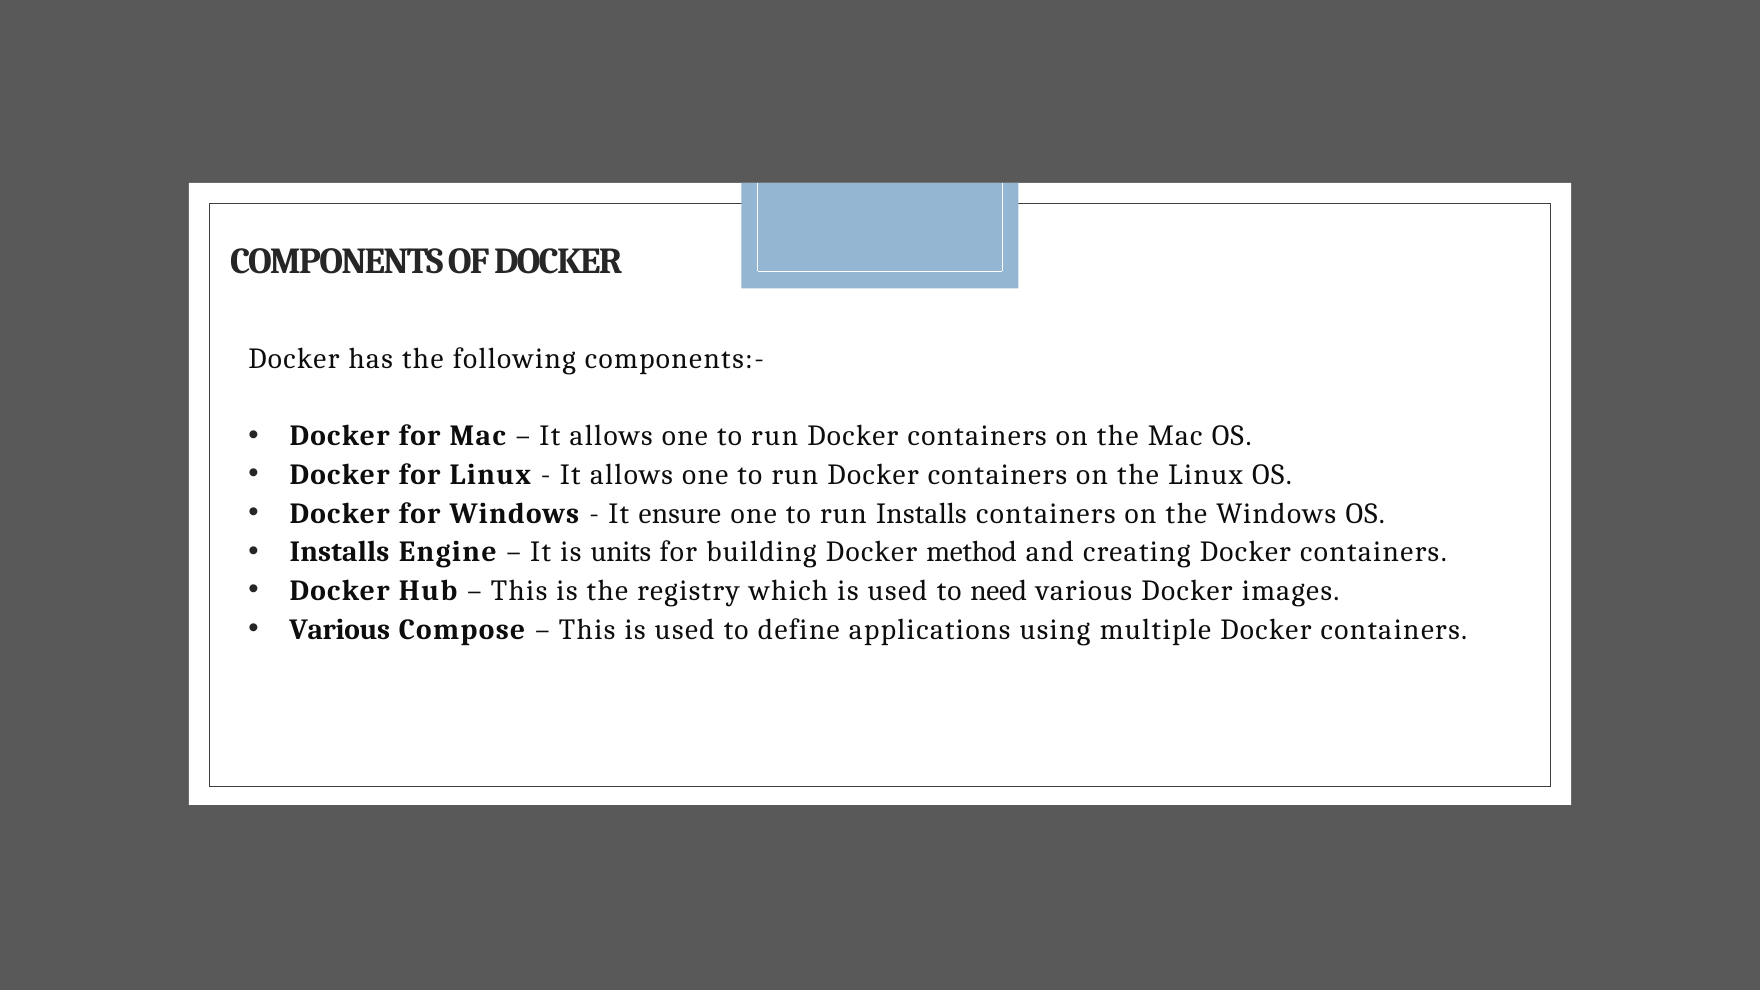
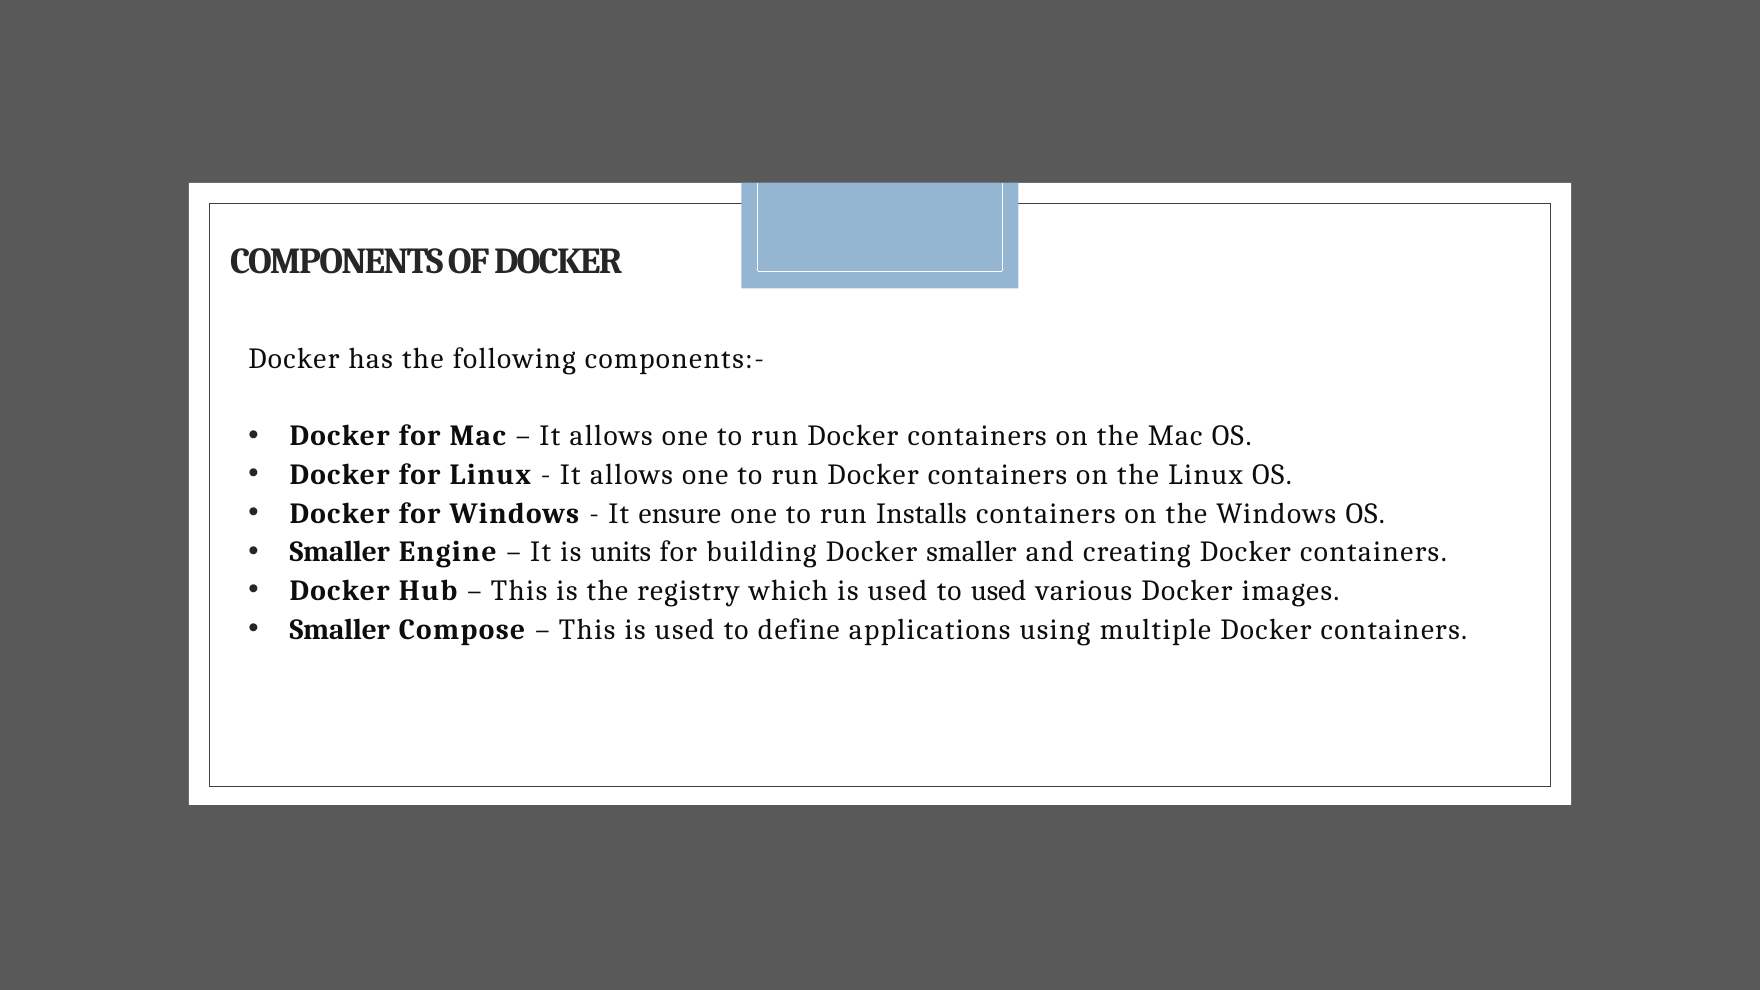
Installs: Installs -> Smaller (340, 552)
Docker method: method -> smaller (971, 552)
to need: need -> used (999, 591)
Various: Various -> Smaller (340, 629)
